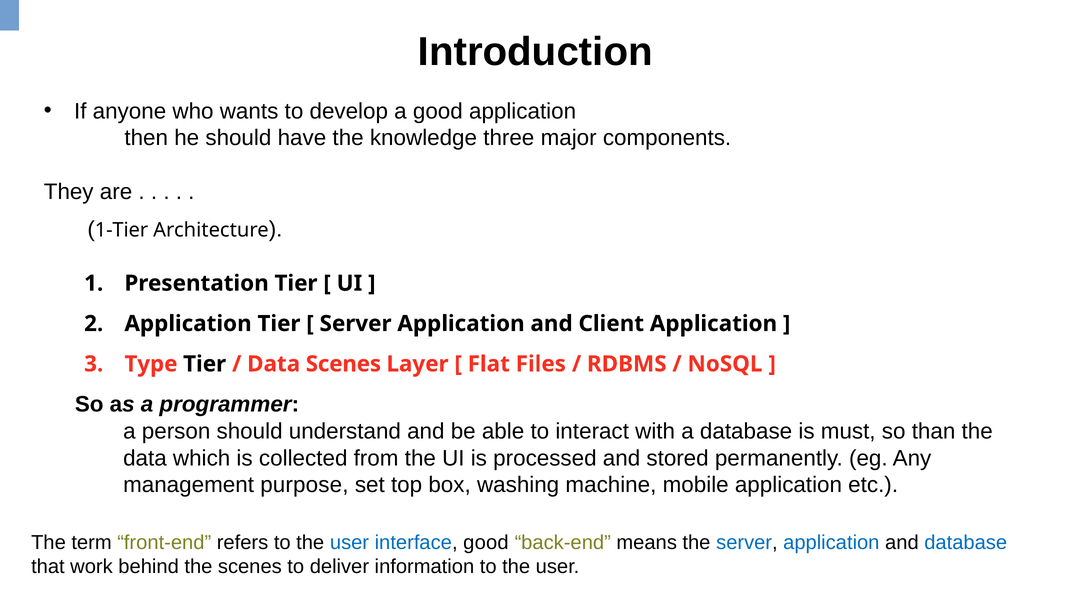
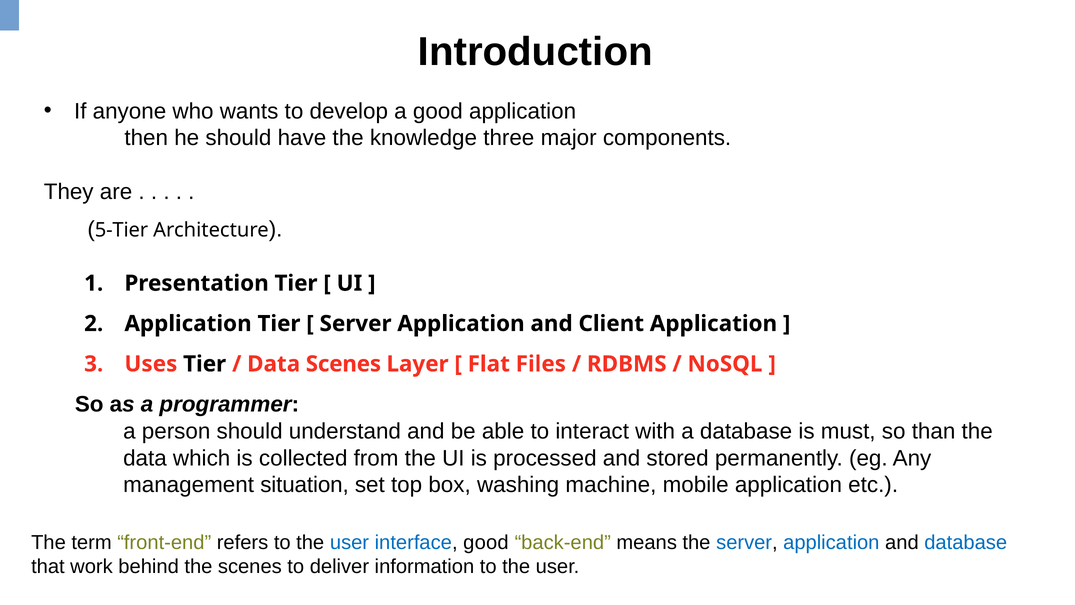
1-Tier: 1-Tier -> 5-Tier (121, 230)
Type: Type -> Uses (151, 364)
purpose: purpose -> situation (305, 485)
